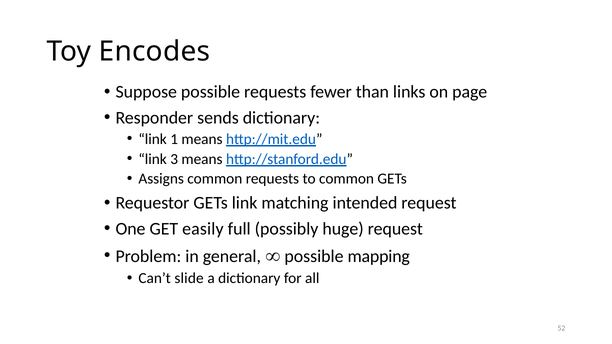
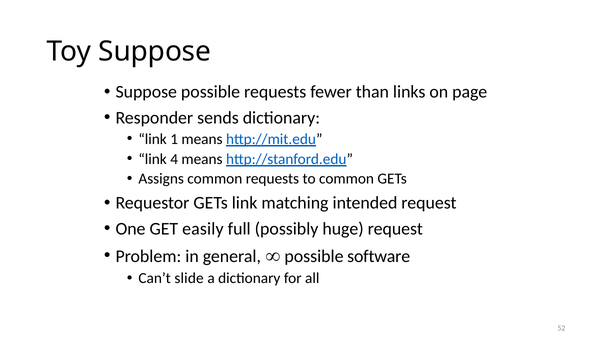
Toy Encodes: Encodes -> Suppose (155, 51)
3: 3 -> 4 (174, 159)
mapping: mapping -> software (379, 257)
